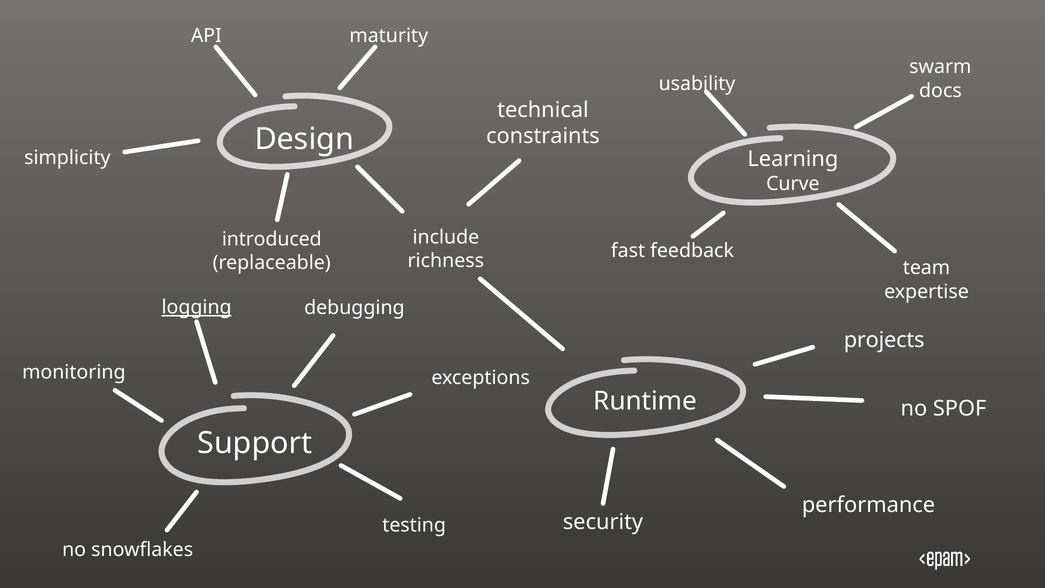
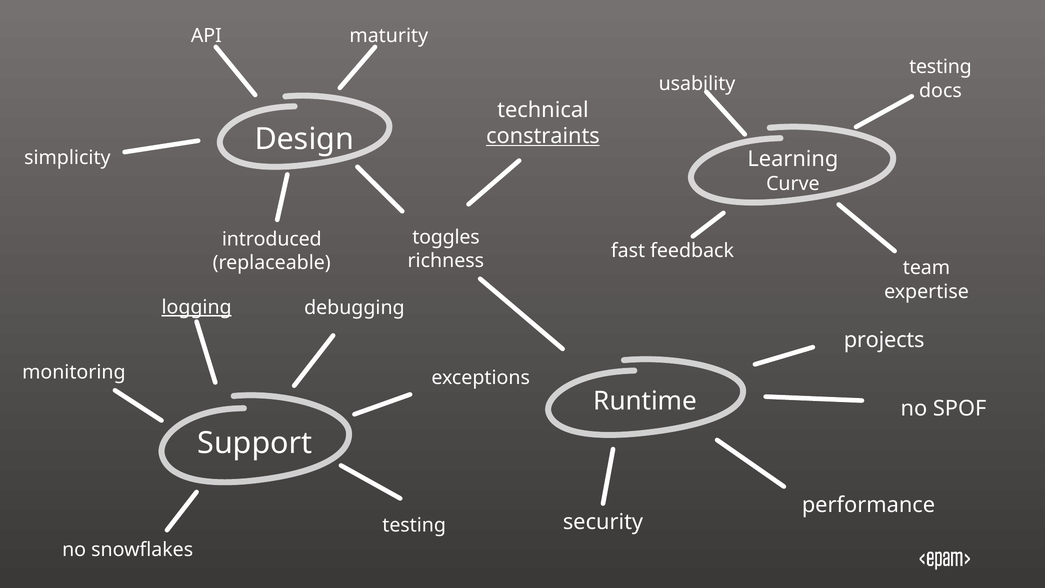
swarm: swarm -> testing (940, 67)
constraints underline: none -> present (543, 136)
include: include -> toggles (446, 237)
